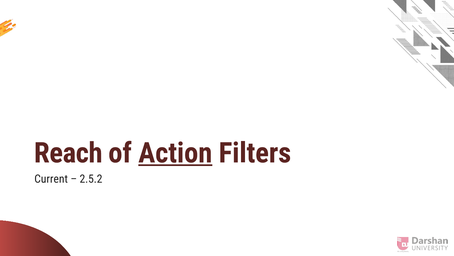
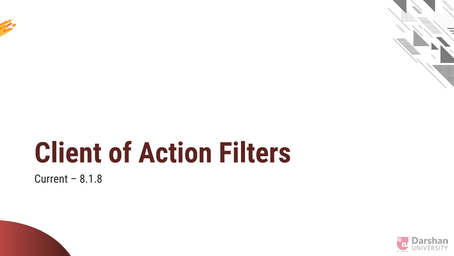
Reach: Reach -> Client (68, 153)
Action underline: present -> none (175, 153)
2.5.2: 2.5.2 -> 8.1.8 (91, 179)
